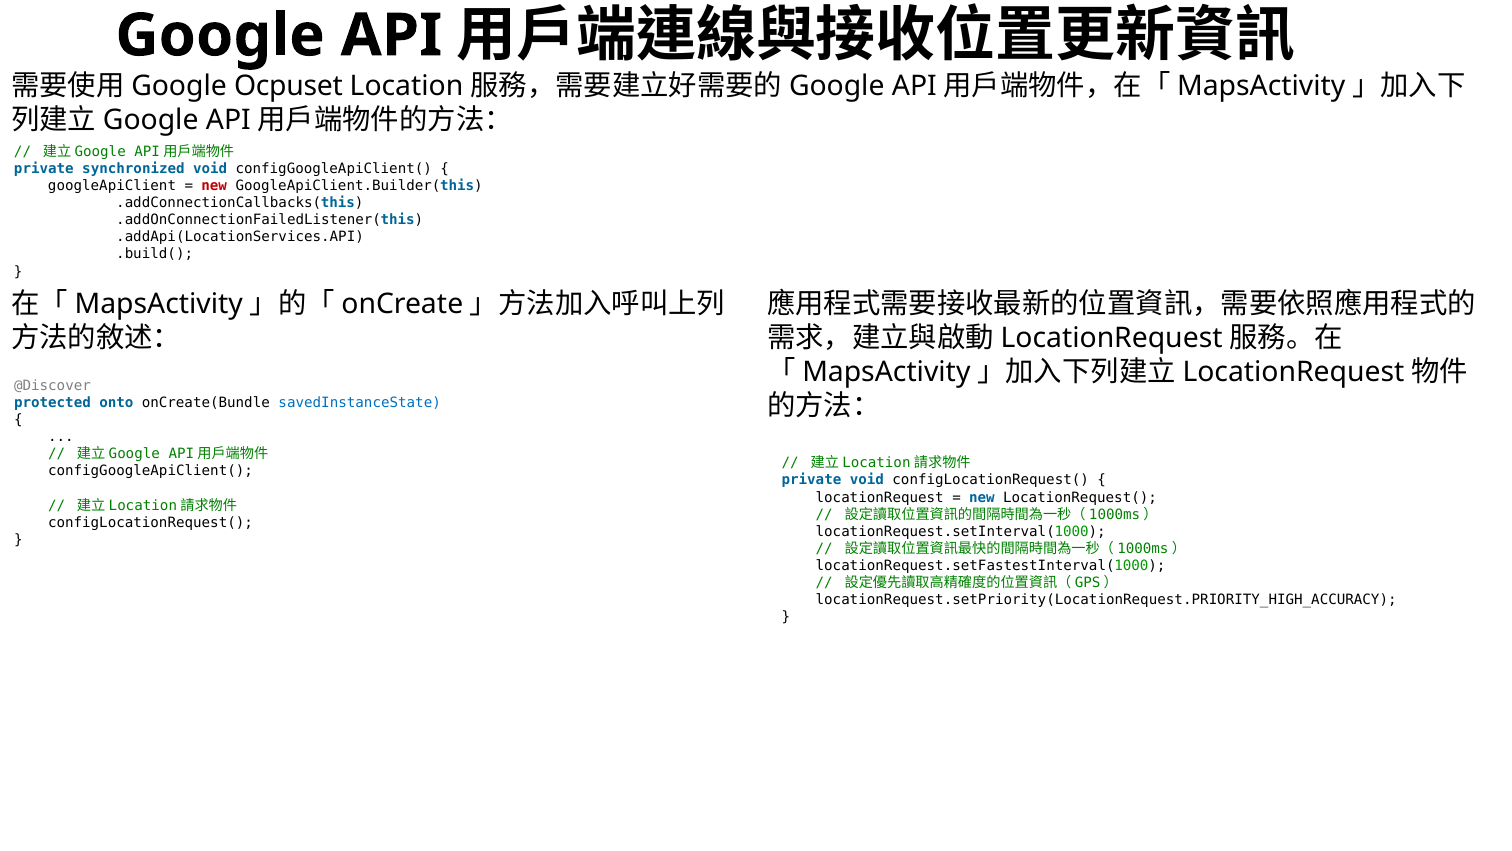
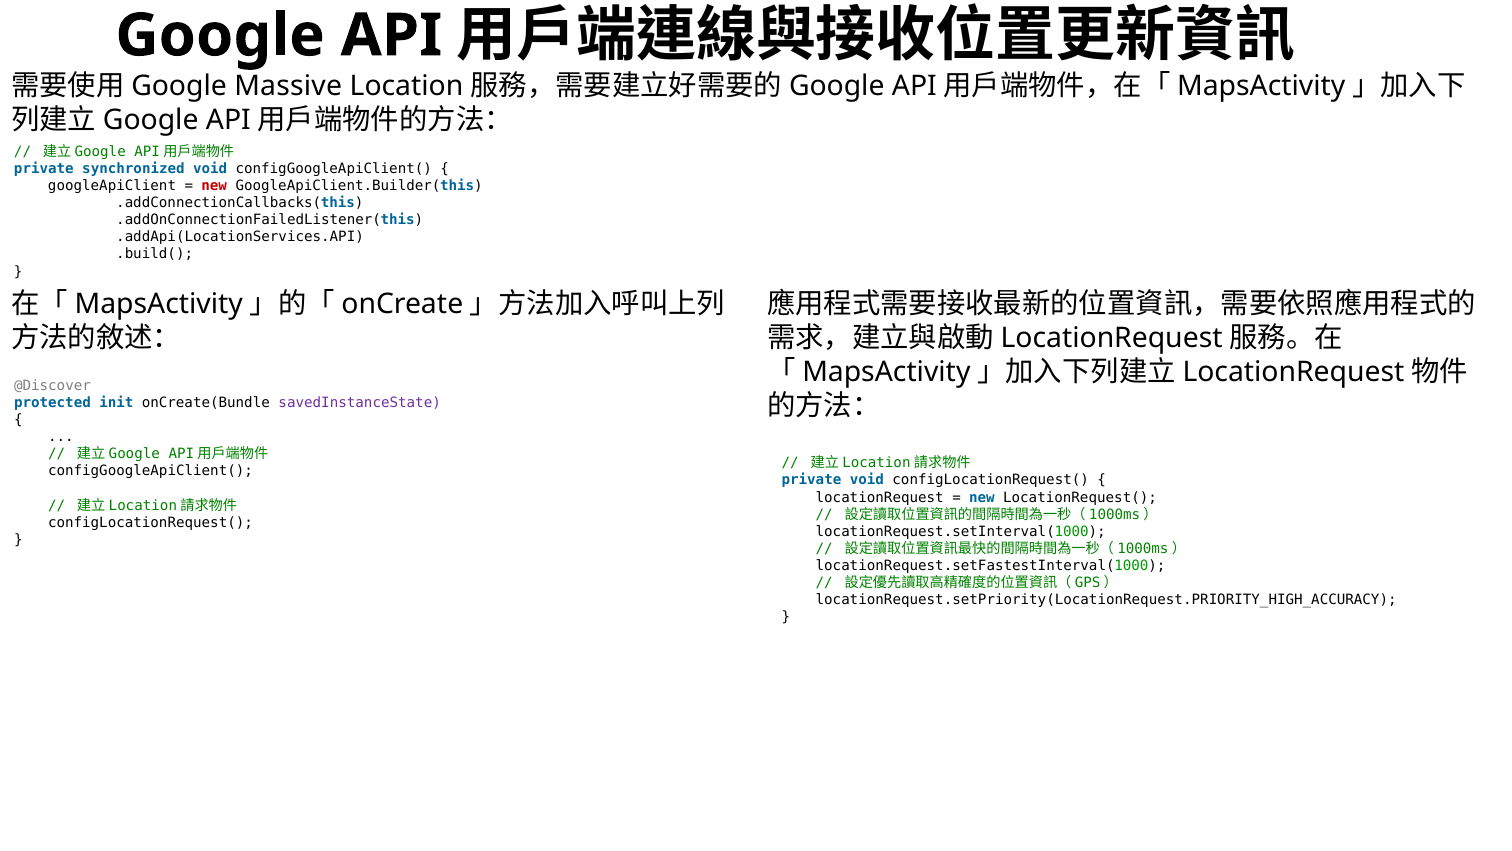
Ocpuset: Ocpuset -> Massive (288, 86)
onto: onto -> init (116, 403)
savedInstanceState colour: blue -> purple (360, 403)
